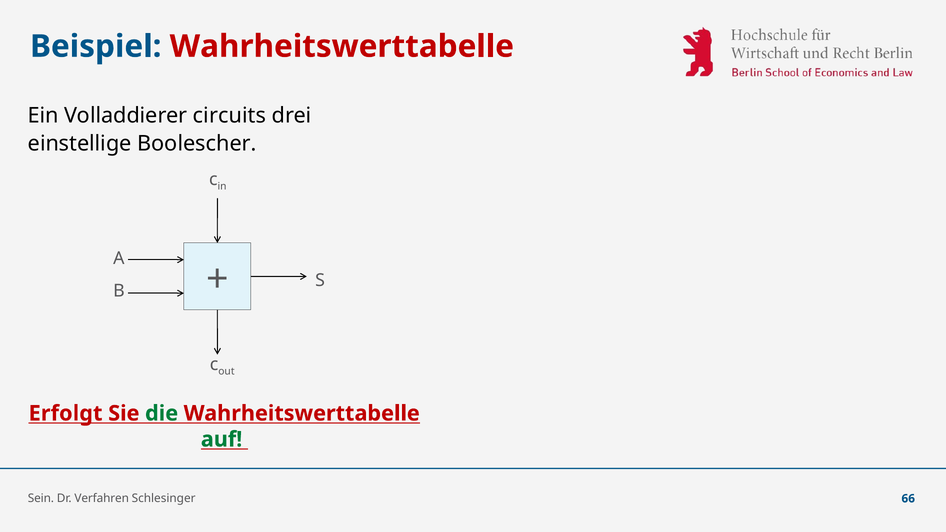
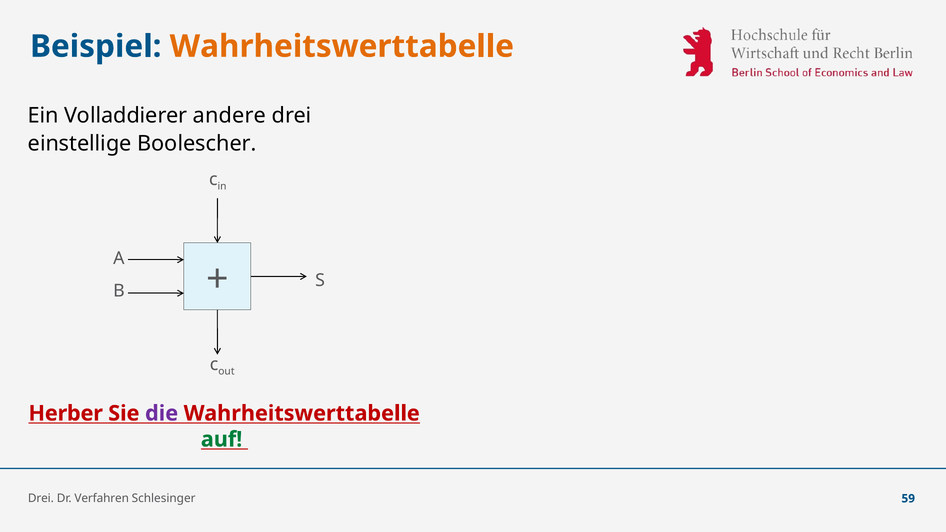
Wahrheitswerttabelle colour: red -> orange (342, 46)
circuits: circuits -> andere (229, 116)
Erfolgt: Erfolgt -> Herber (66, 413)
die colour: green -> purple (162, 413)
Sein: Sein -> Drei (41, 499)
66: 66 -> 59 (908, 499)
